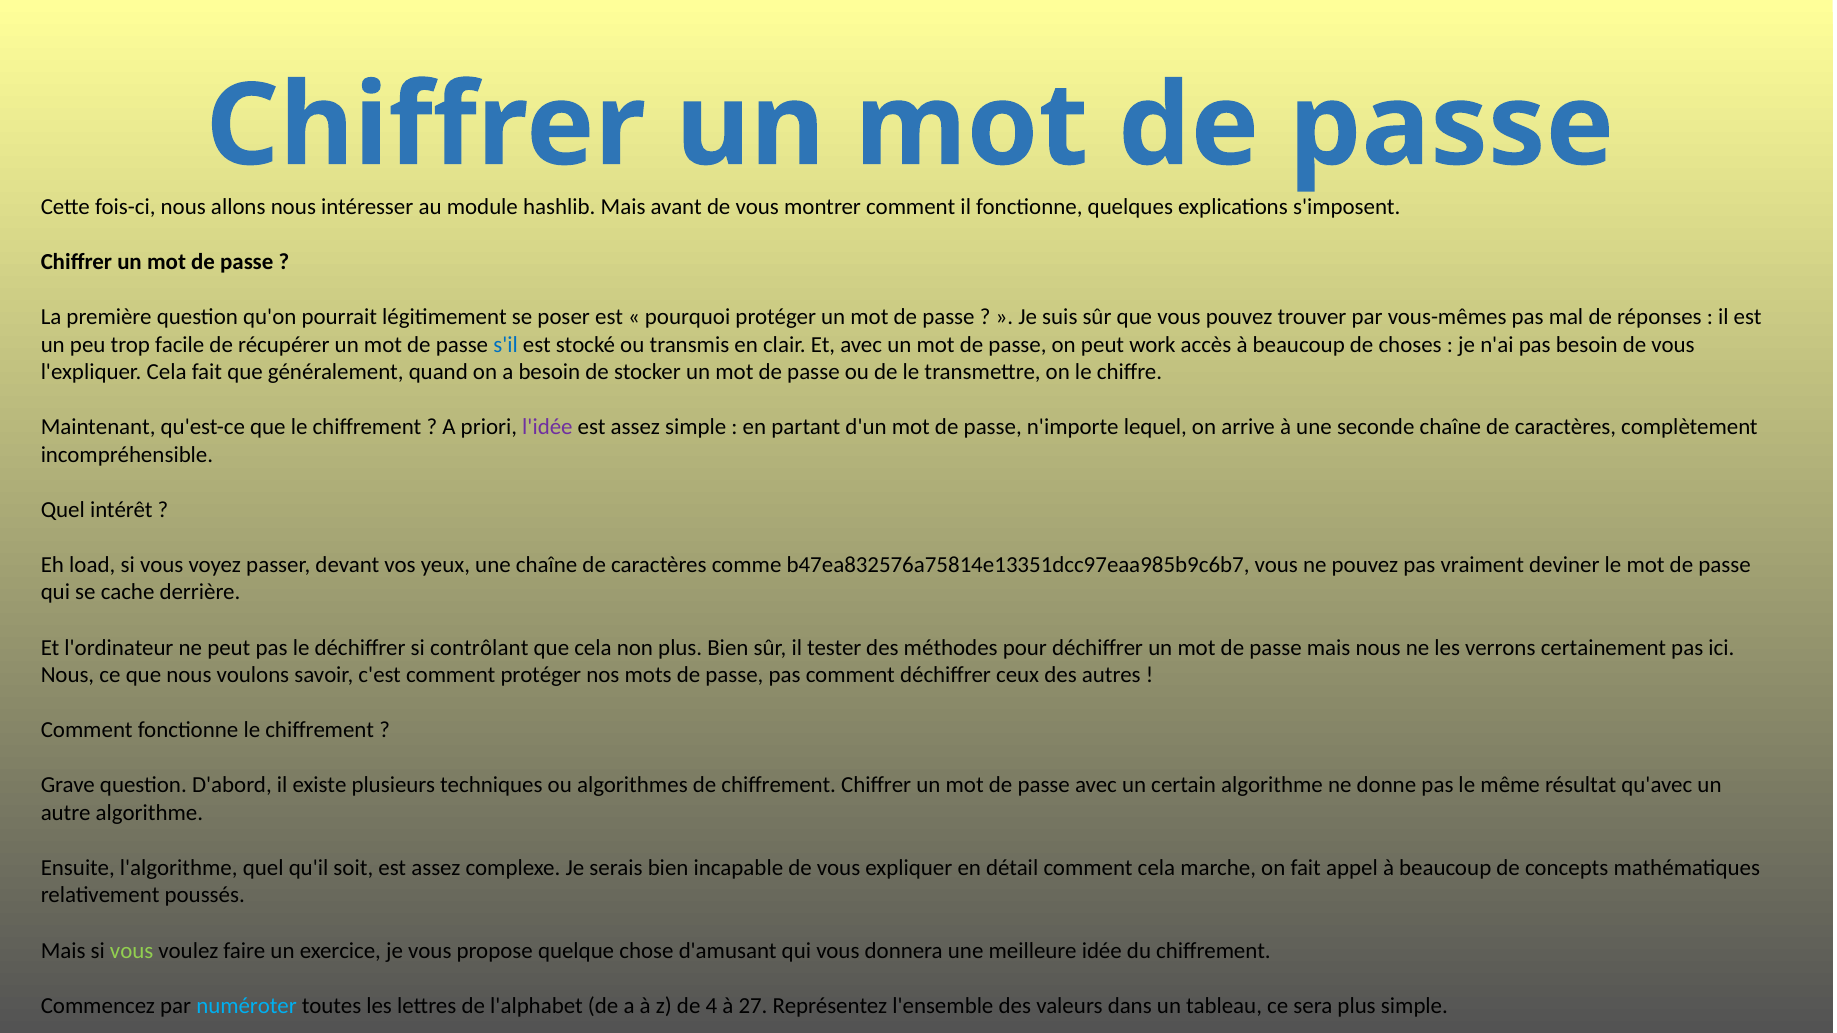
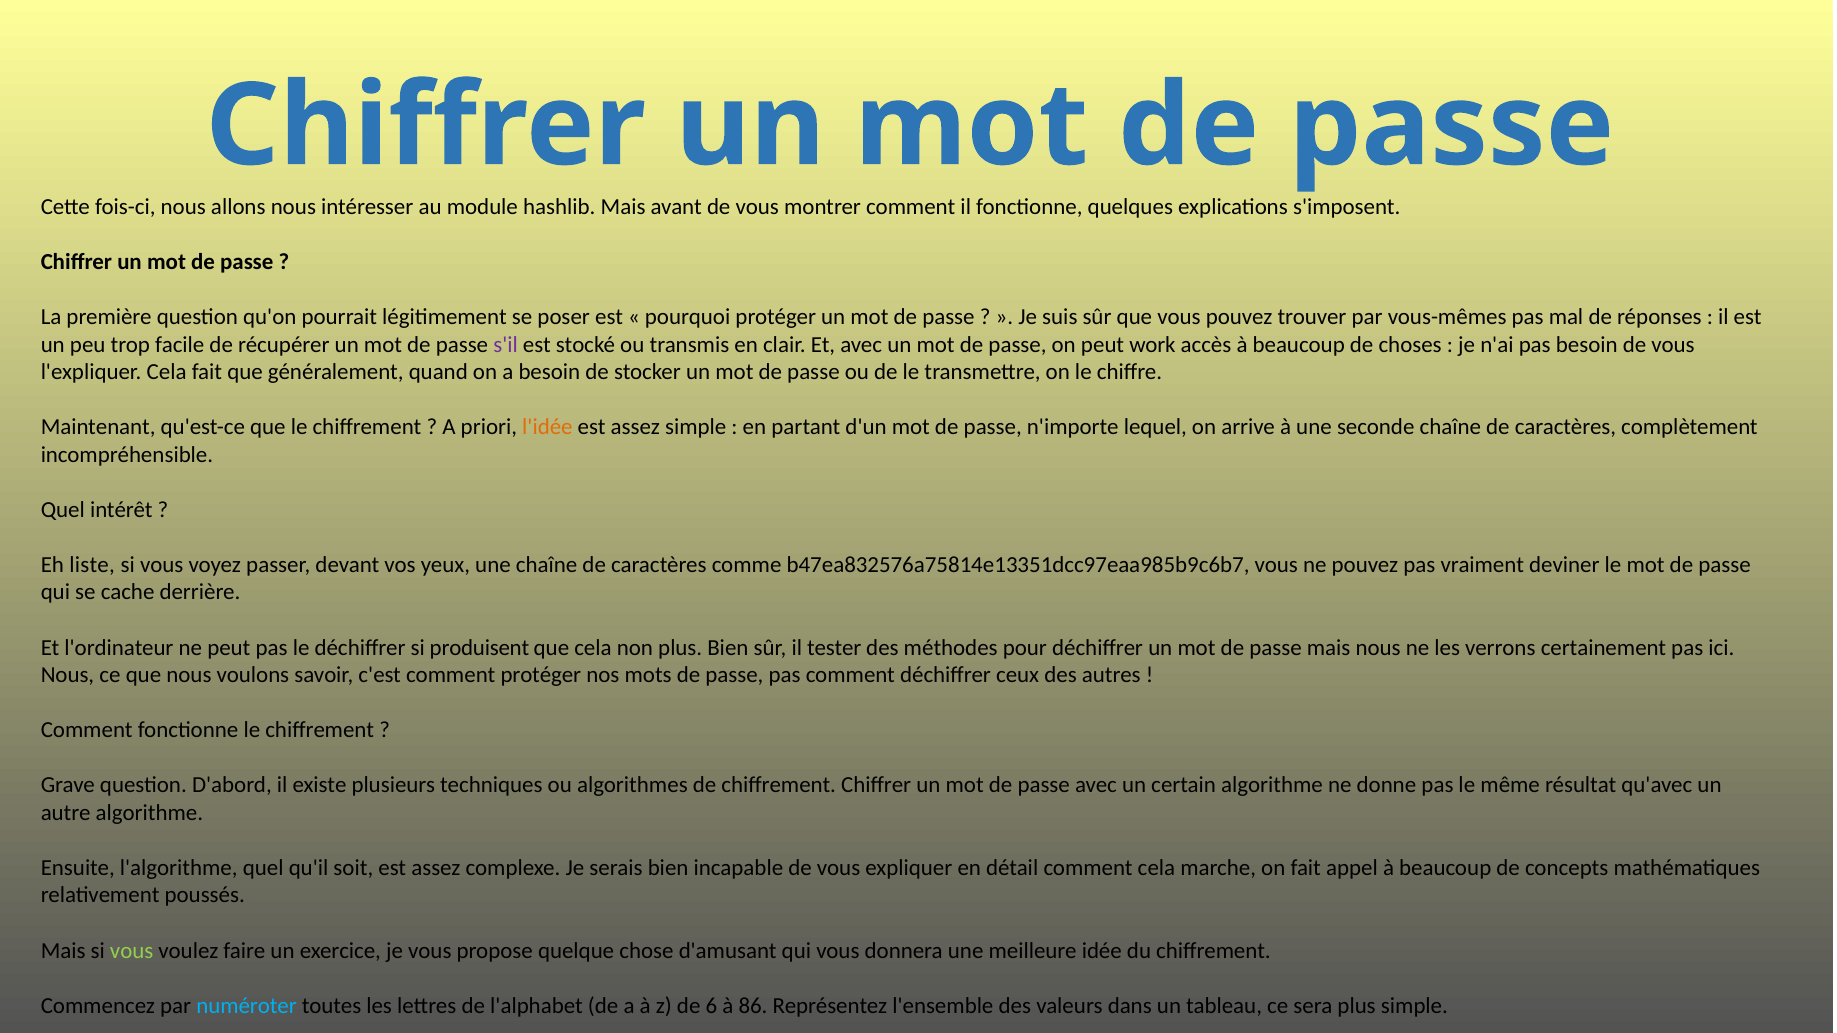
s'il colour: blue -> purple (506, 345)
l'idée colour: purple -> orange (547, 427)
load: load -> liste (92, 565)
contrôlant: contrôlant -> produisent (479, 648)
4: 4 -> 6 (711, 1006)
27: 27 -> 86 (753, 1006)
